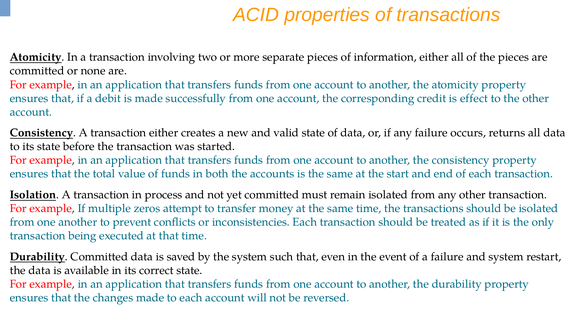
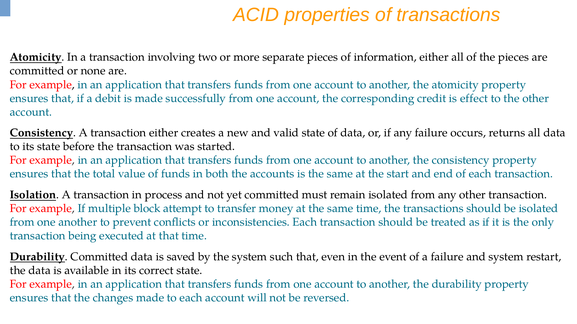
zeros: zeros -> block (147, 209)
